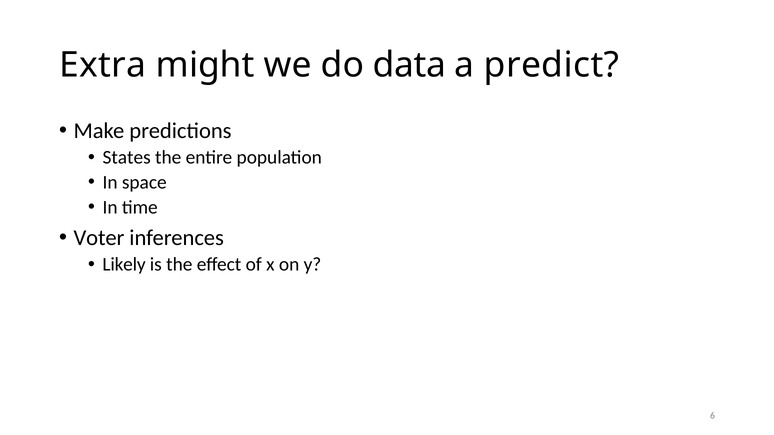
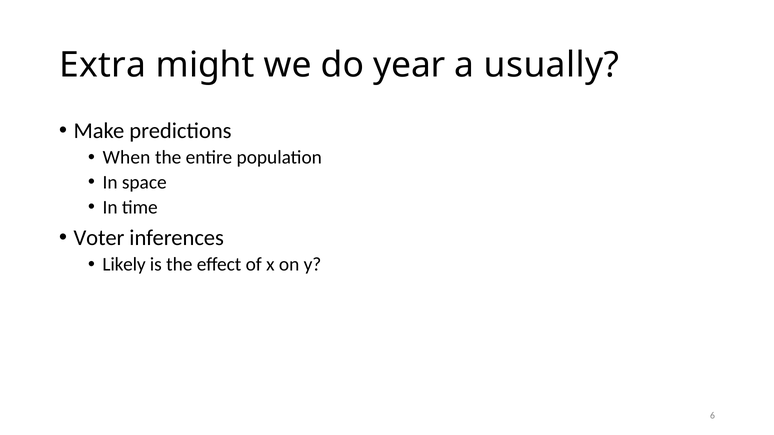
data: data -> year (409, 65)
predict: predict -> usually (551, 65)
States: States -> When (127, 158)
